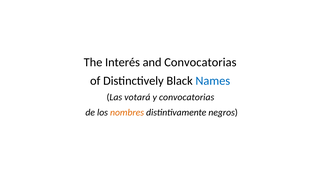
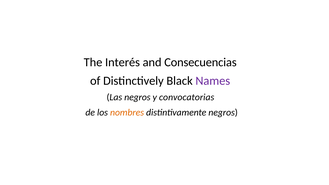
and Convocatorias: Convocatorias -> Consecuencias (200, 62)
Names colour: blue -> purple (213, 81)
Las votará: votará -> negros (137, 97)
